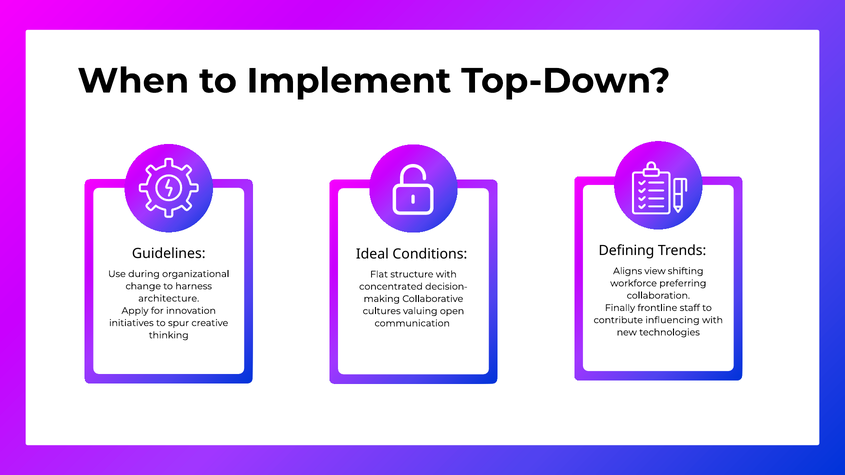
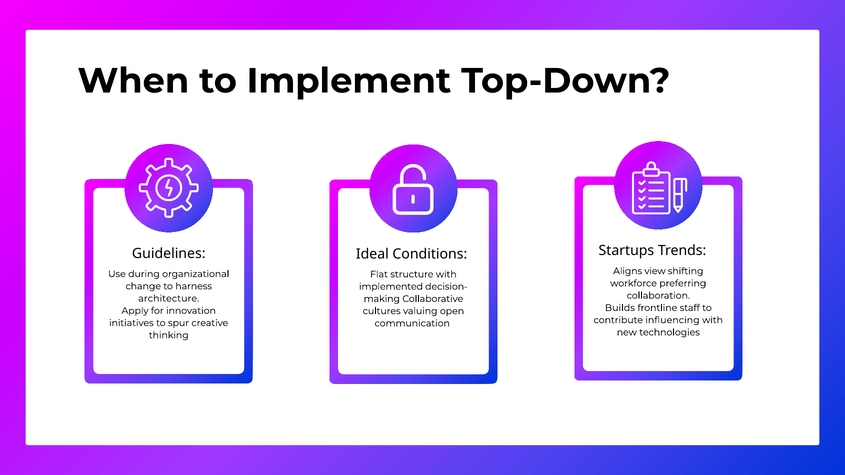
Defining: Defining -> Startups (626, 251)
concentrated: concentrated -> implemented (391, 287)
Finally: Finally -> Builds (620, 308)
